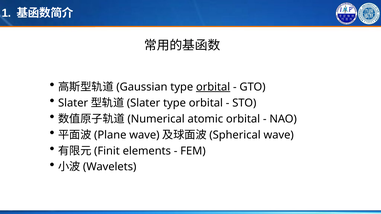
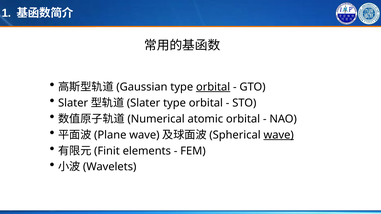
wave underline: none -> present (279, 135)
